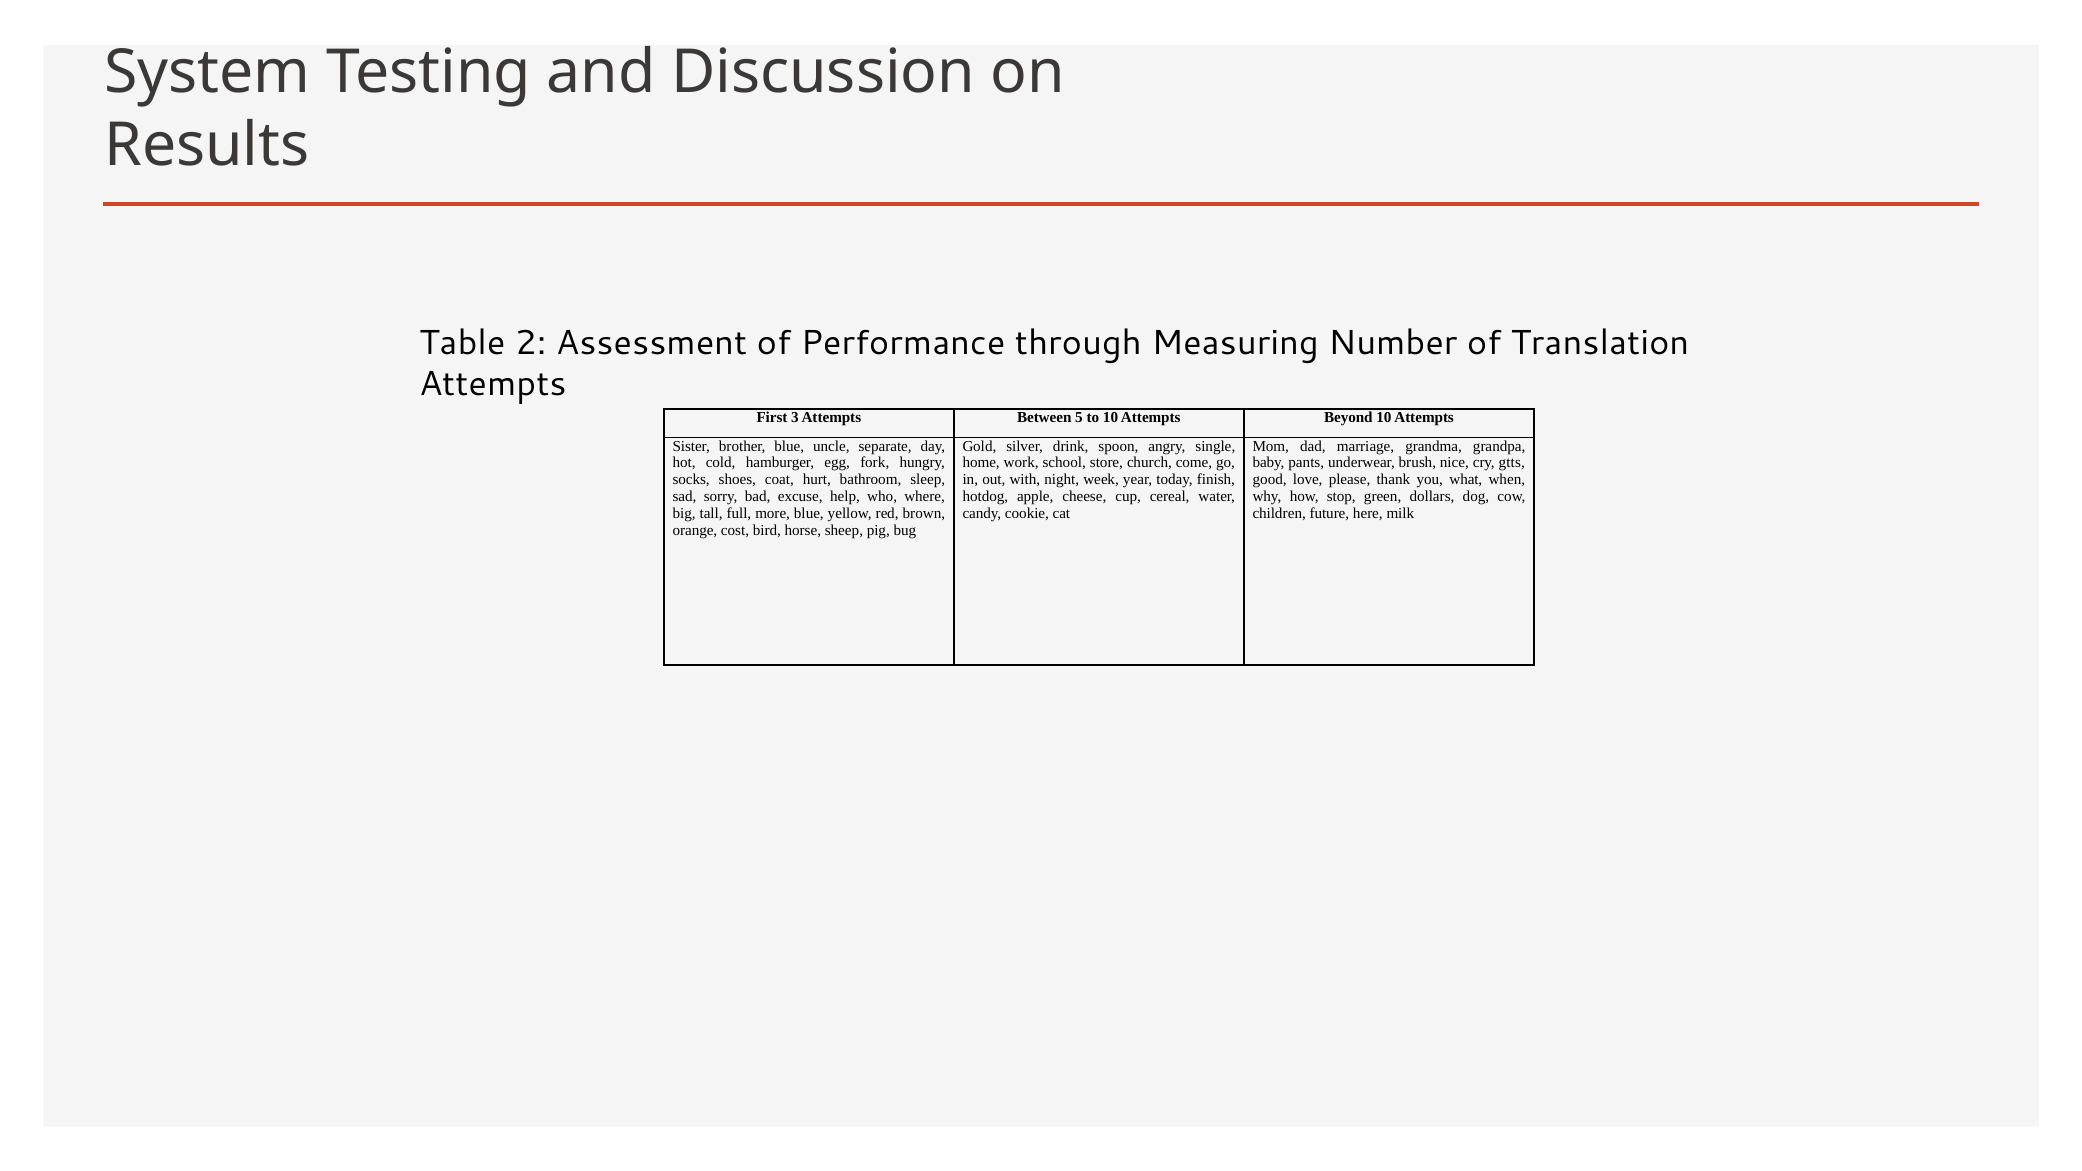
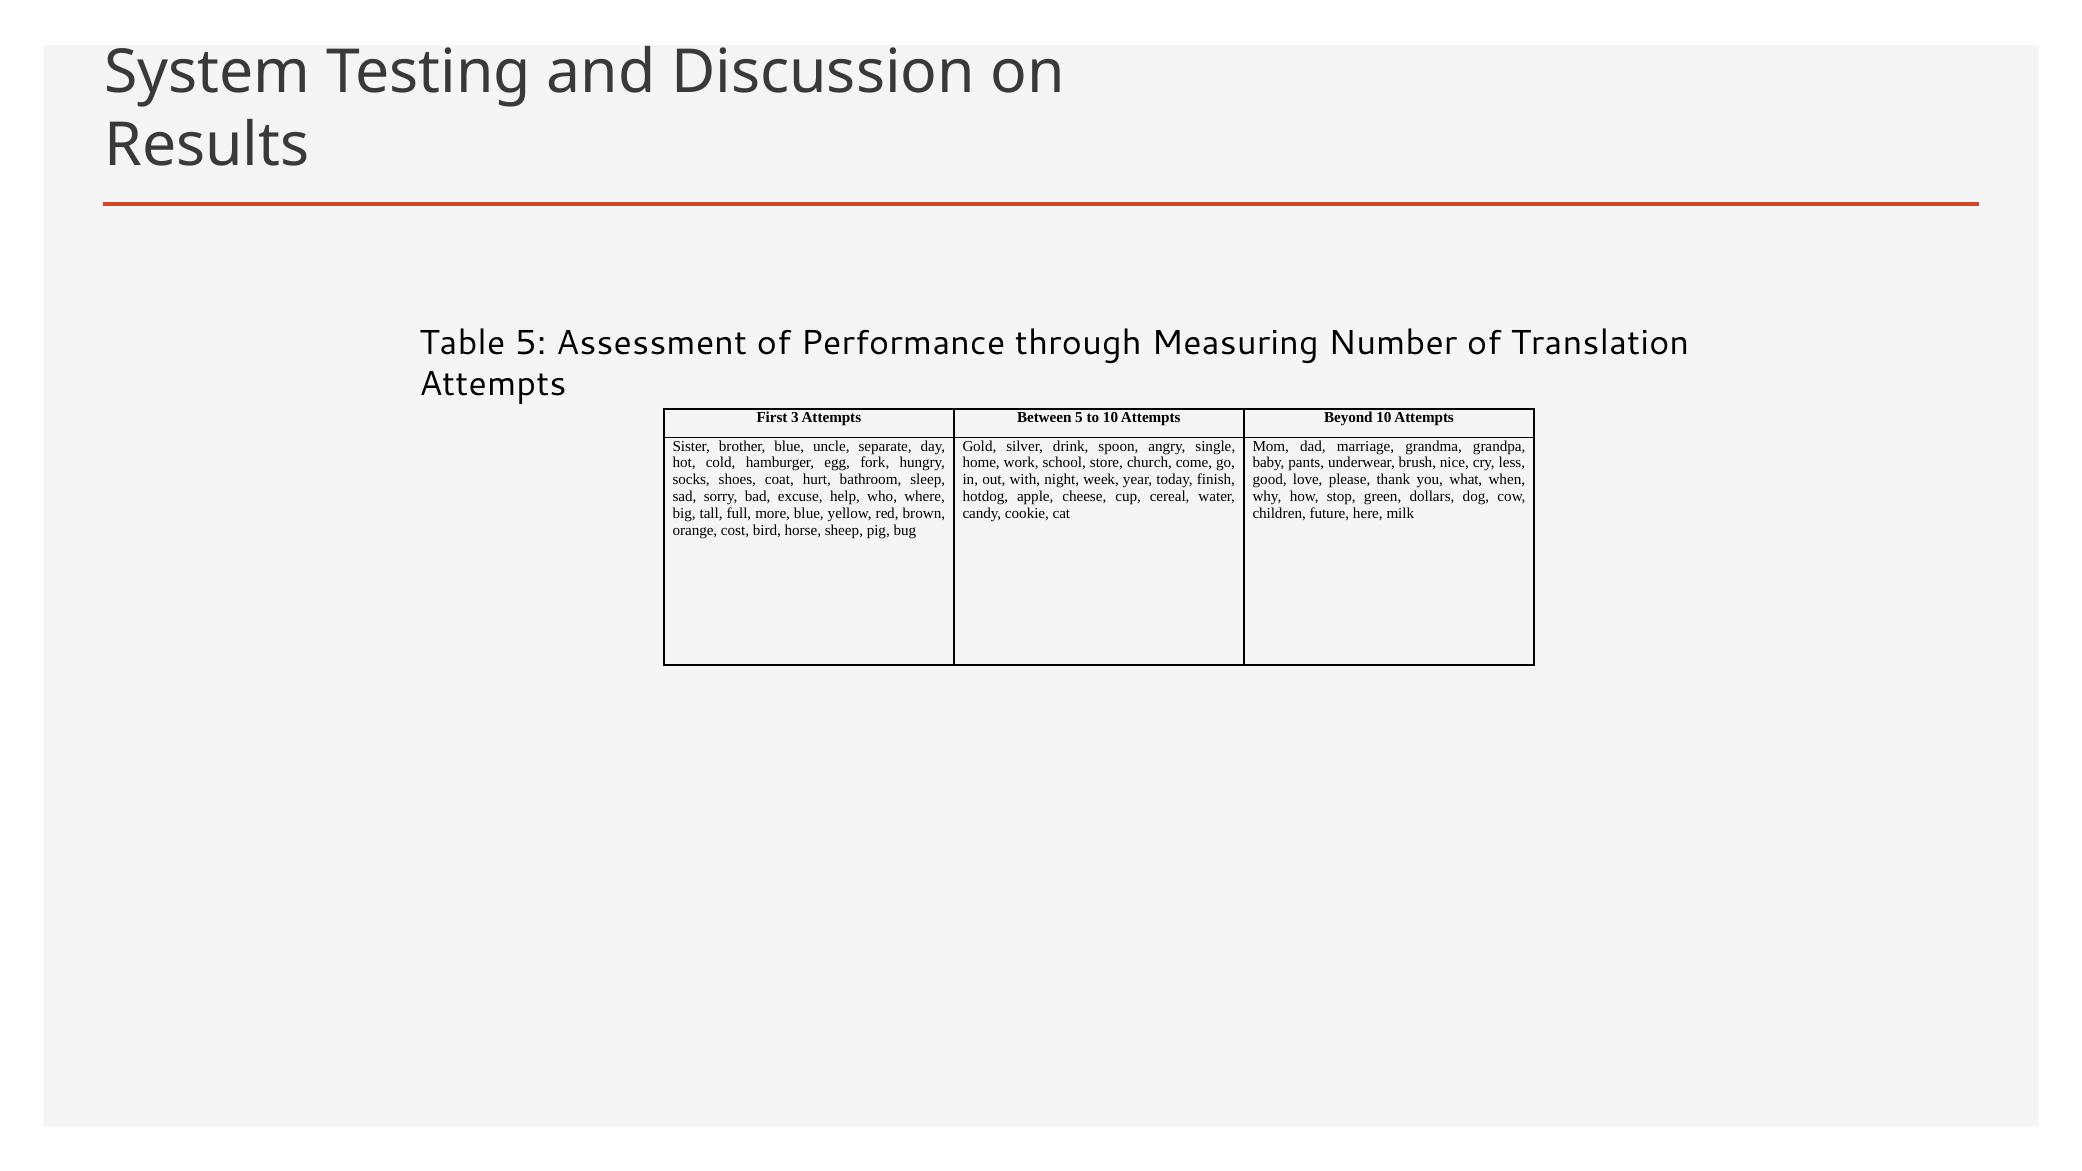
Table 2: 2 -> 5 (531, 343)
gtts: gtts -> less (1512, 463)
